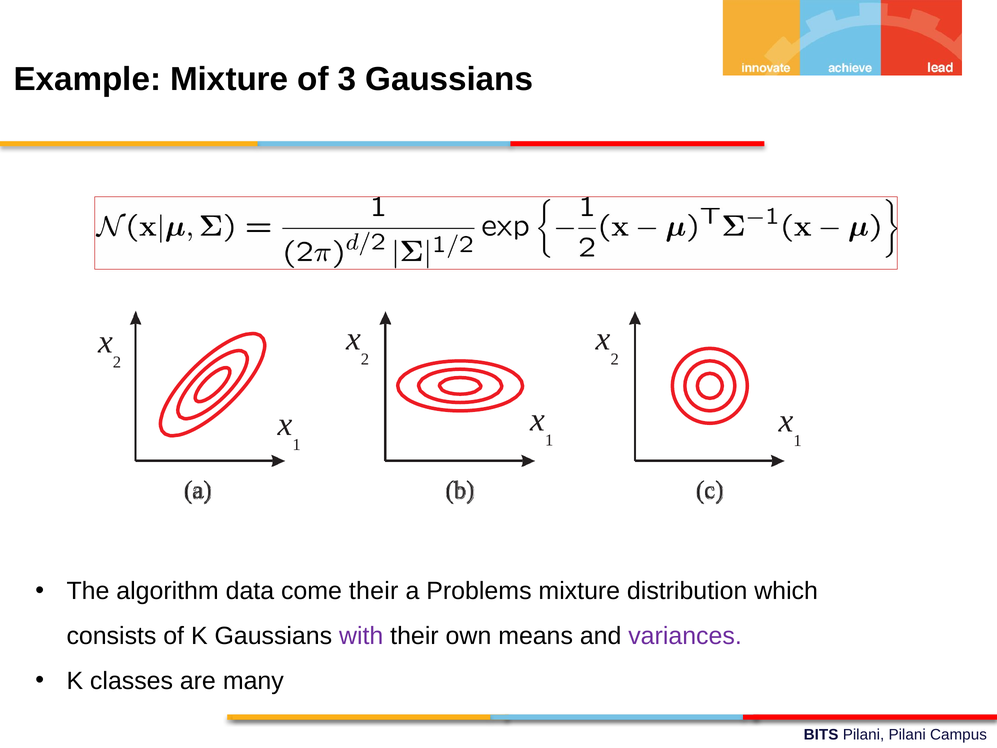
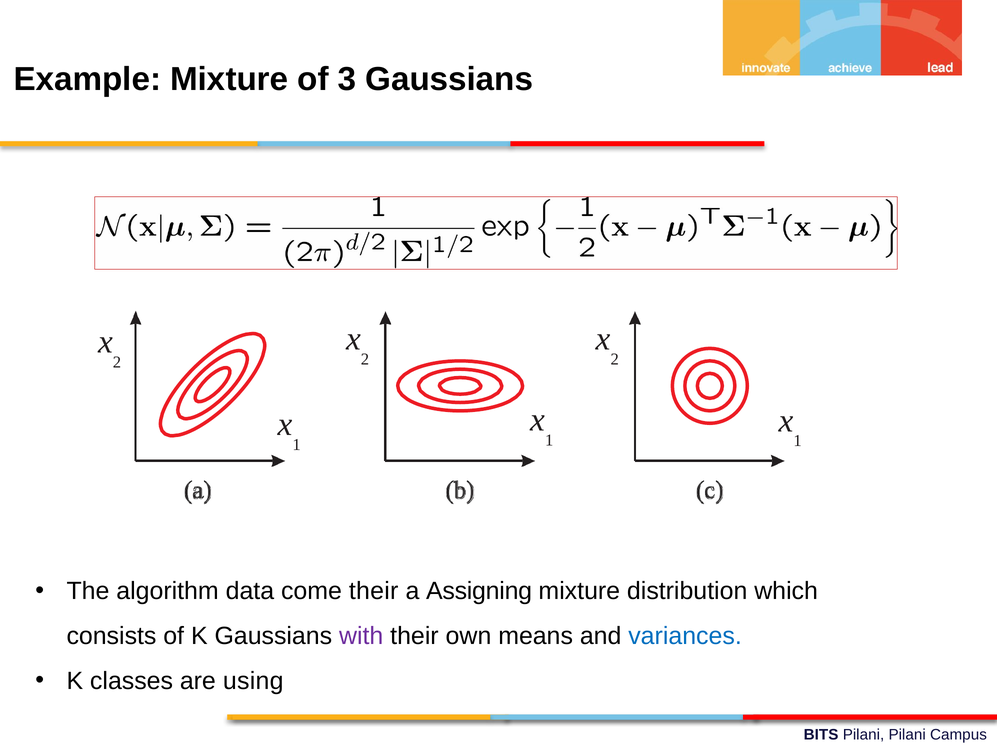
Problems: Problems -> Assigning (479, 591)
variances colour: purple -> blue (685, 636)
many: many -> using (253, 681)
